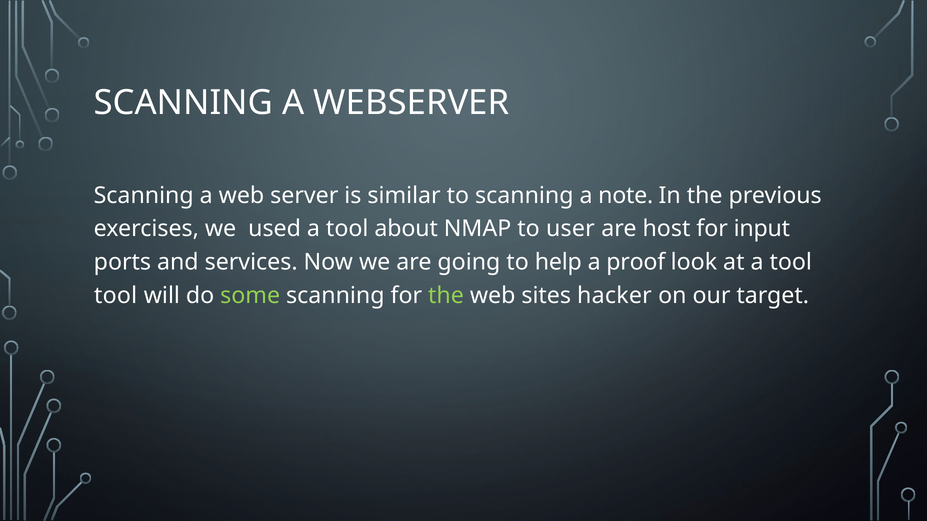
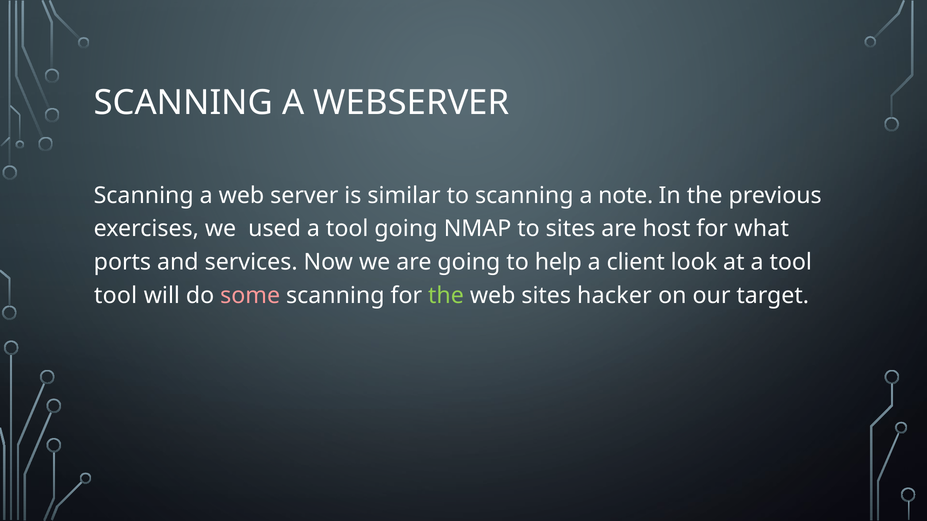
tool about: about -> going (406, 229)
to user: user -> sites (571, 229)
input: input -> what (762, 229)
proof: proof -> client (636, 262)
some colour: light green -> pink (250, 296)
